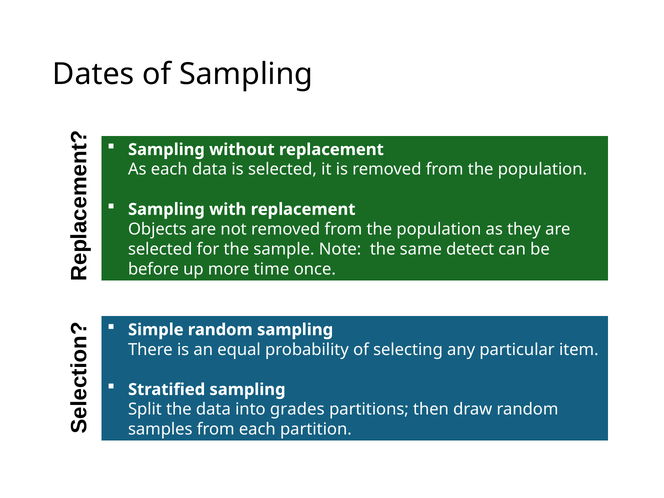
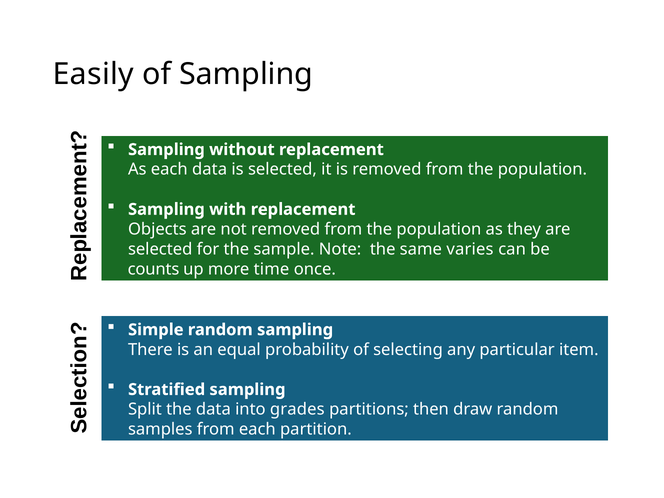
Dates: Dates -> Easily (93, 74)
detect: detect -> varies (470, 249)
before: before -> counts (154, 269)
